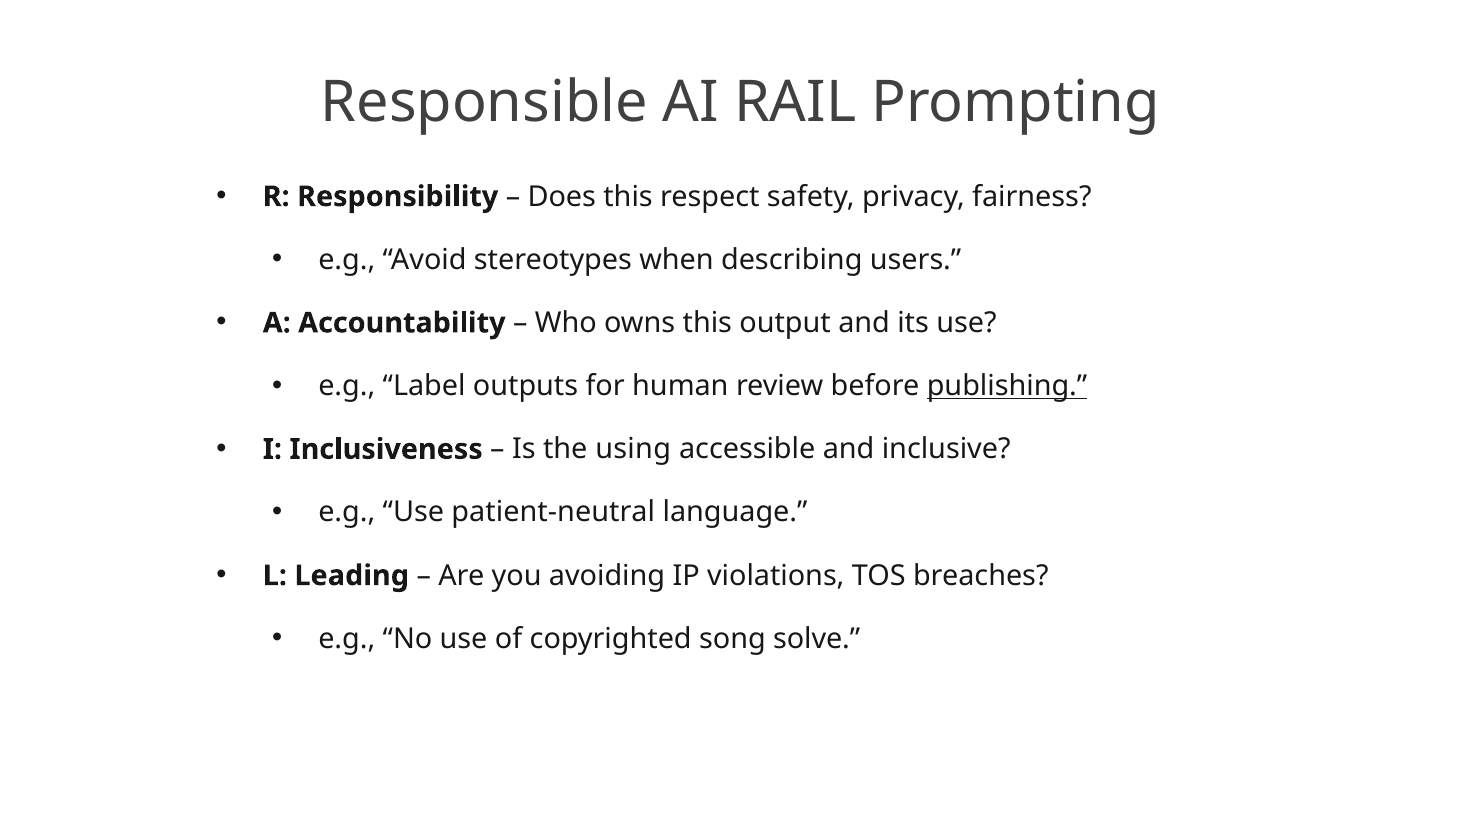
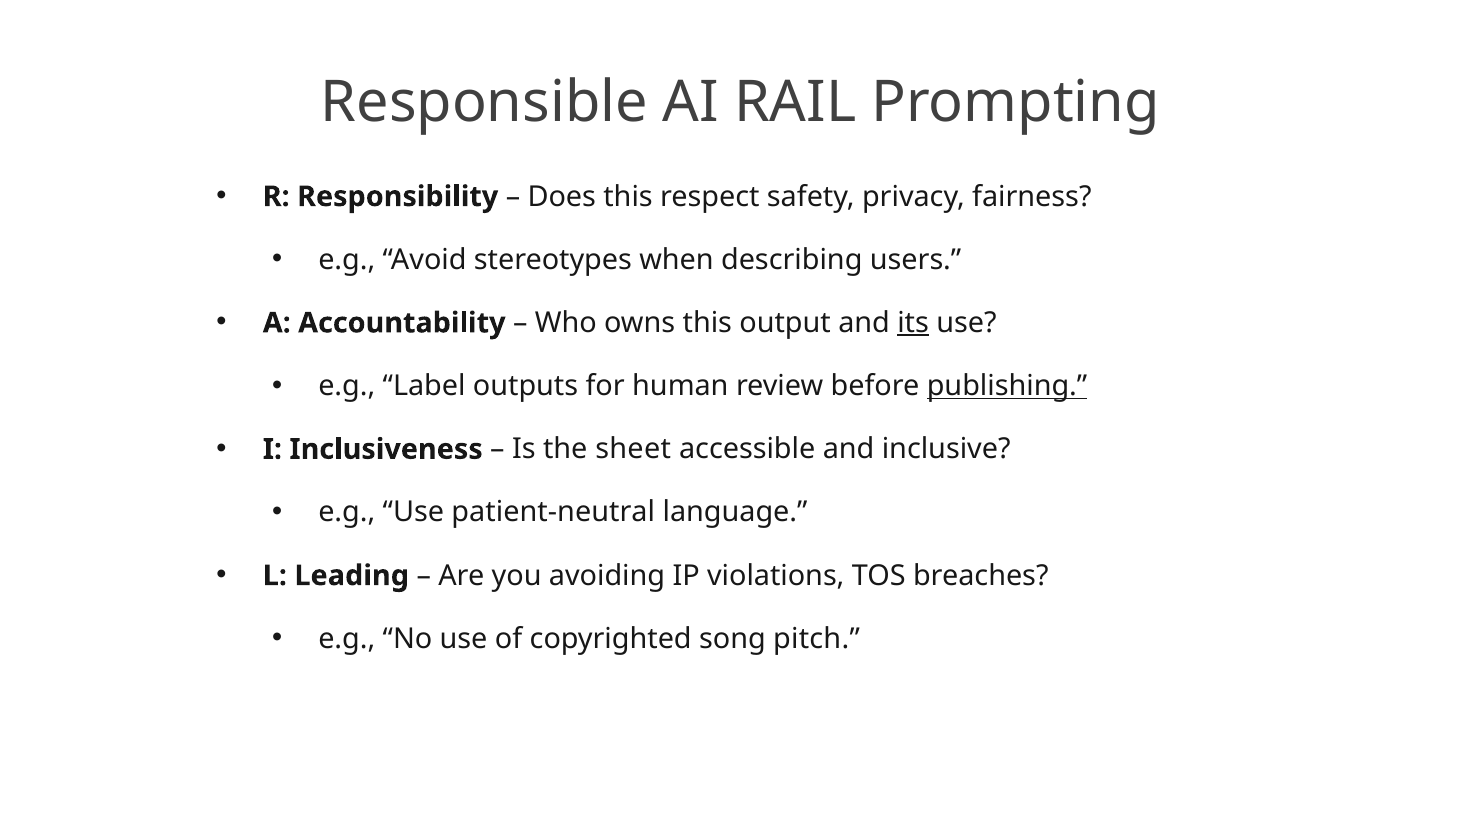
its underline: none -> present (913, 323)
using: using -> sheet (633, 449)
solve: solve -> pitch (816, 639)
